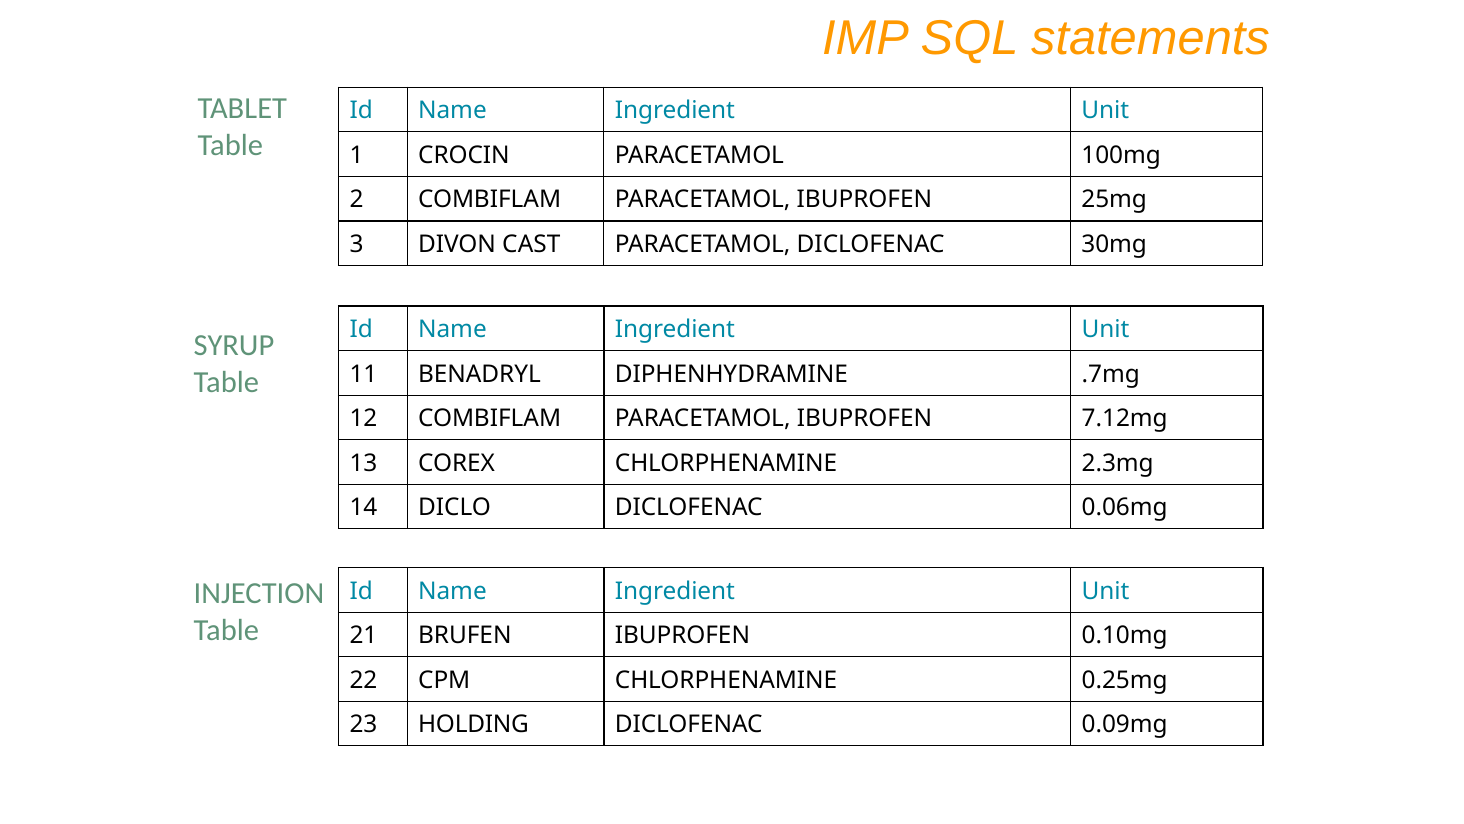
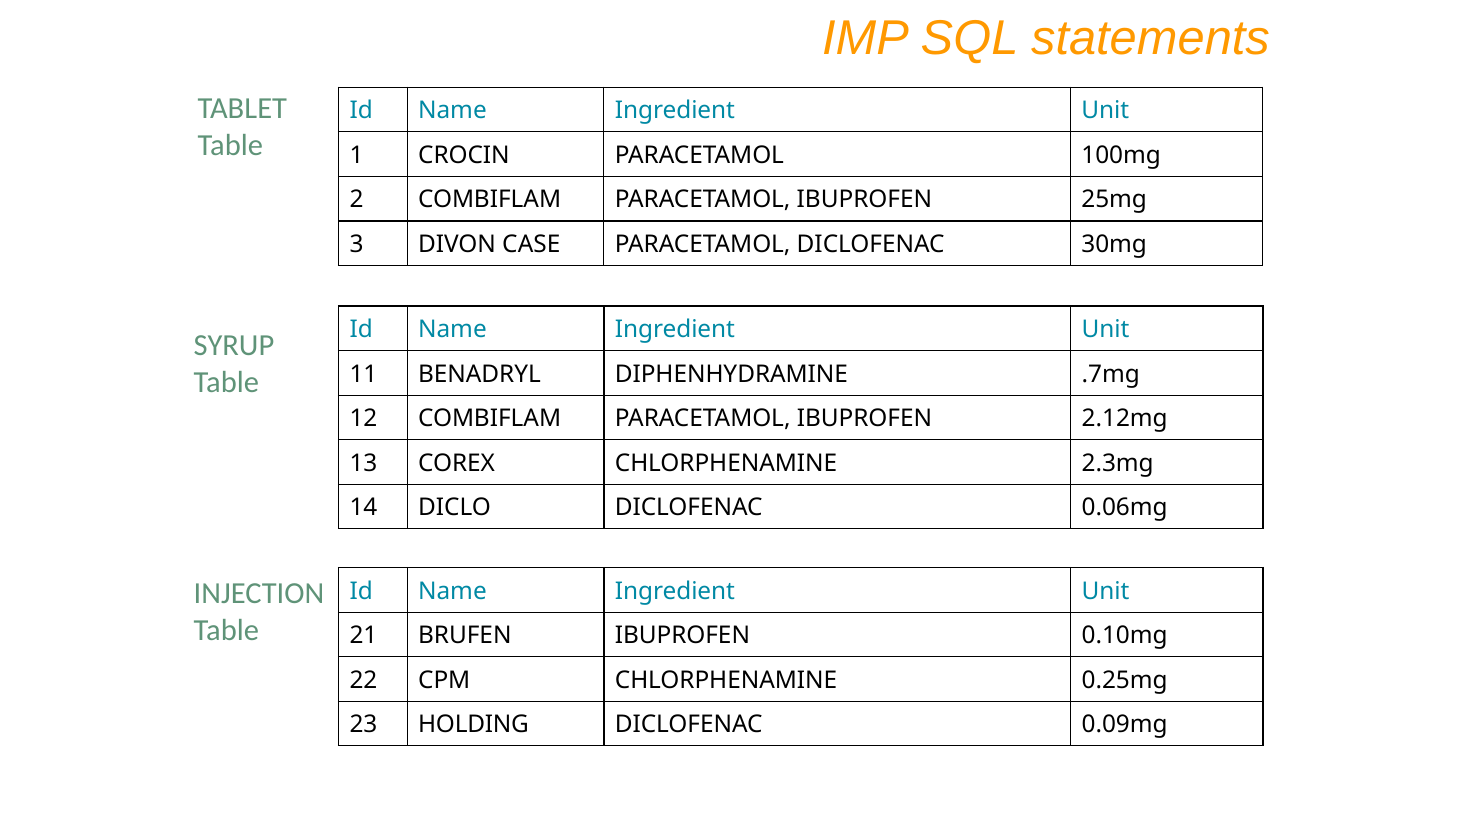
CAST: CAST -> CASE (531, 244)
7.12mg: 7.12mg -> 2.12mg (1125, 418)
